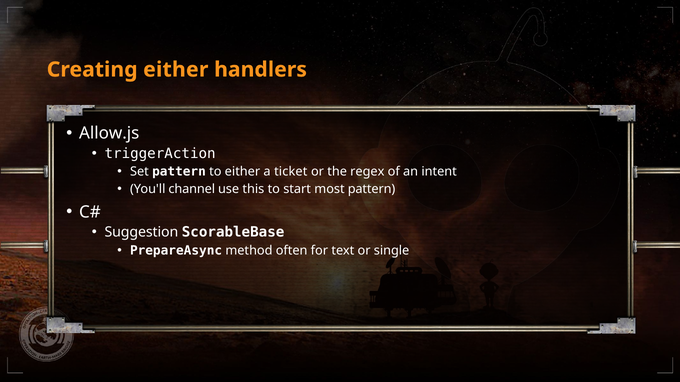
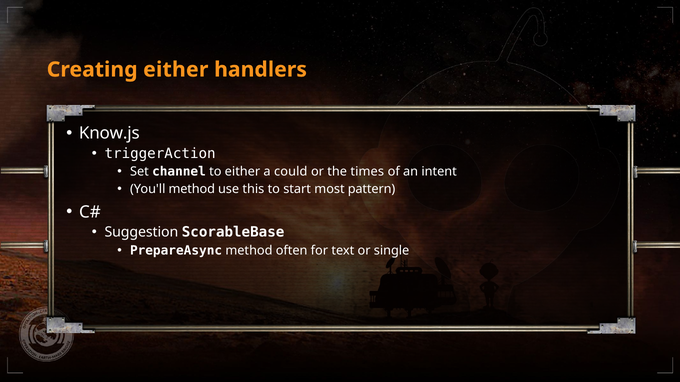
Allow.js: Allow.js -> Know.js (109, 133)
Set pattern: pattern -> channel (179, 172)
ticket: ticket -> could (291, 172)
regex: regex -> times (367, 172)
You'll channel: channel -> method (192, 189)
